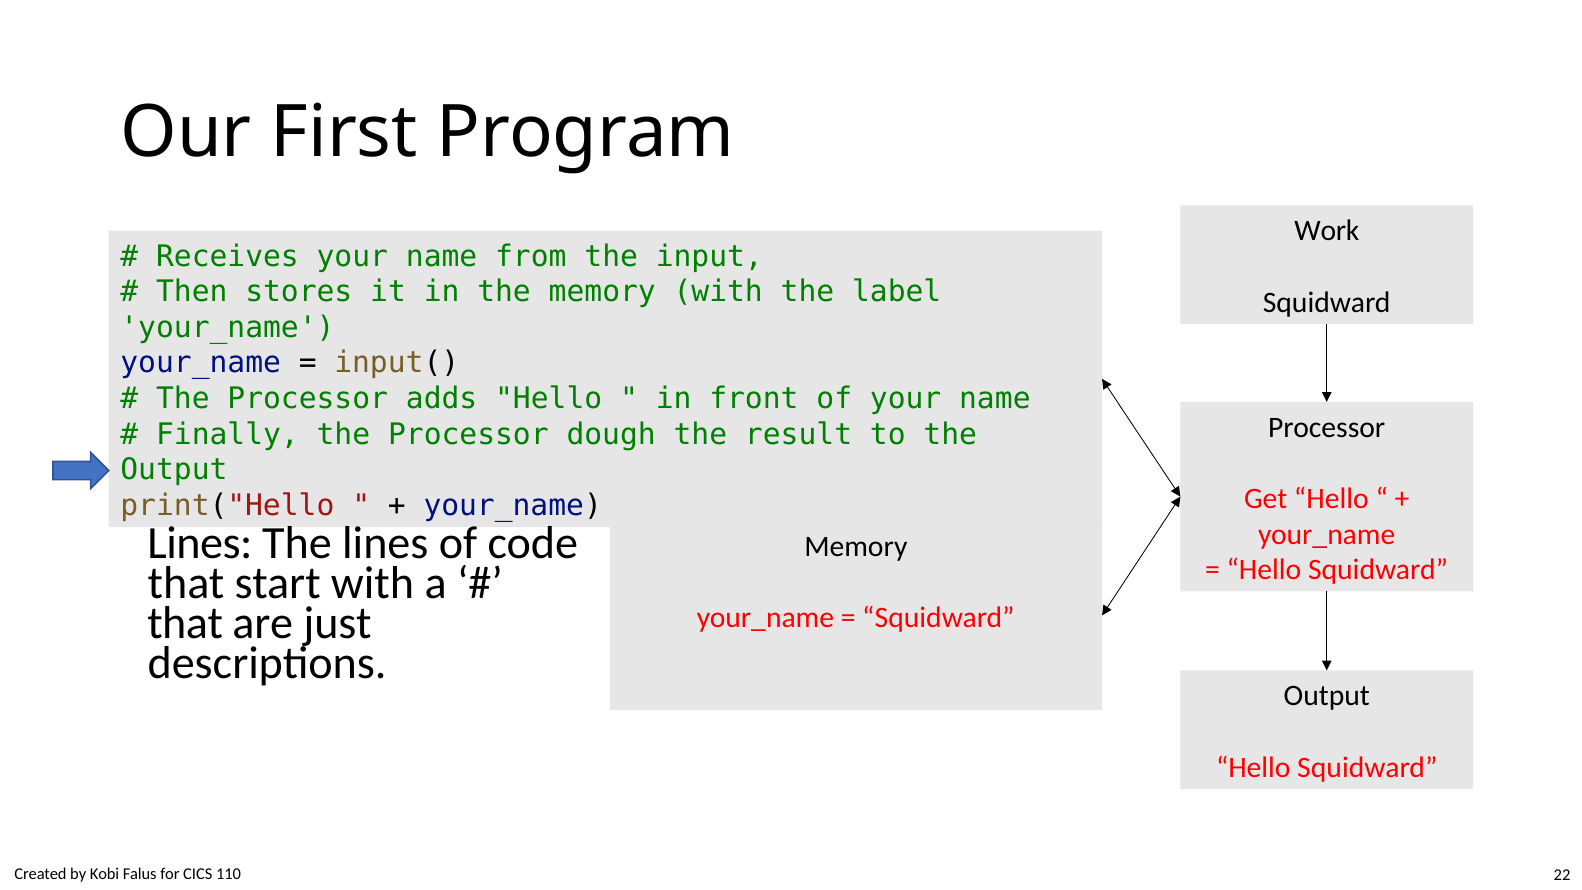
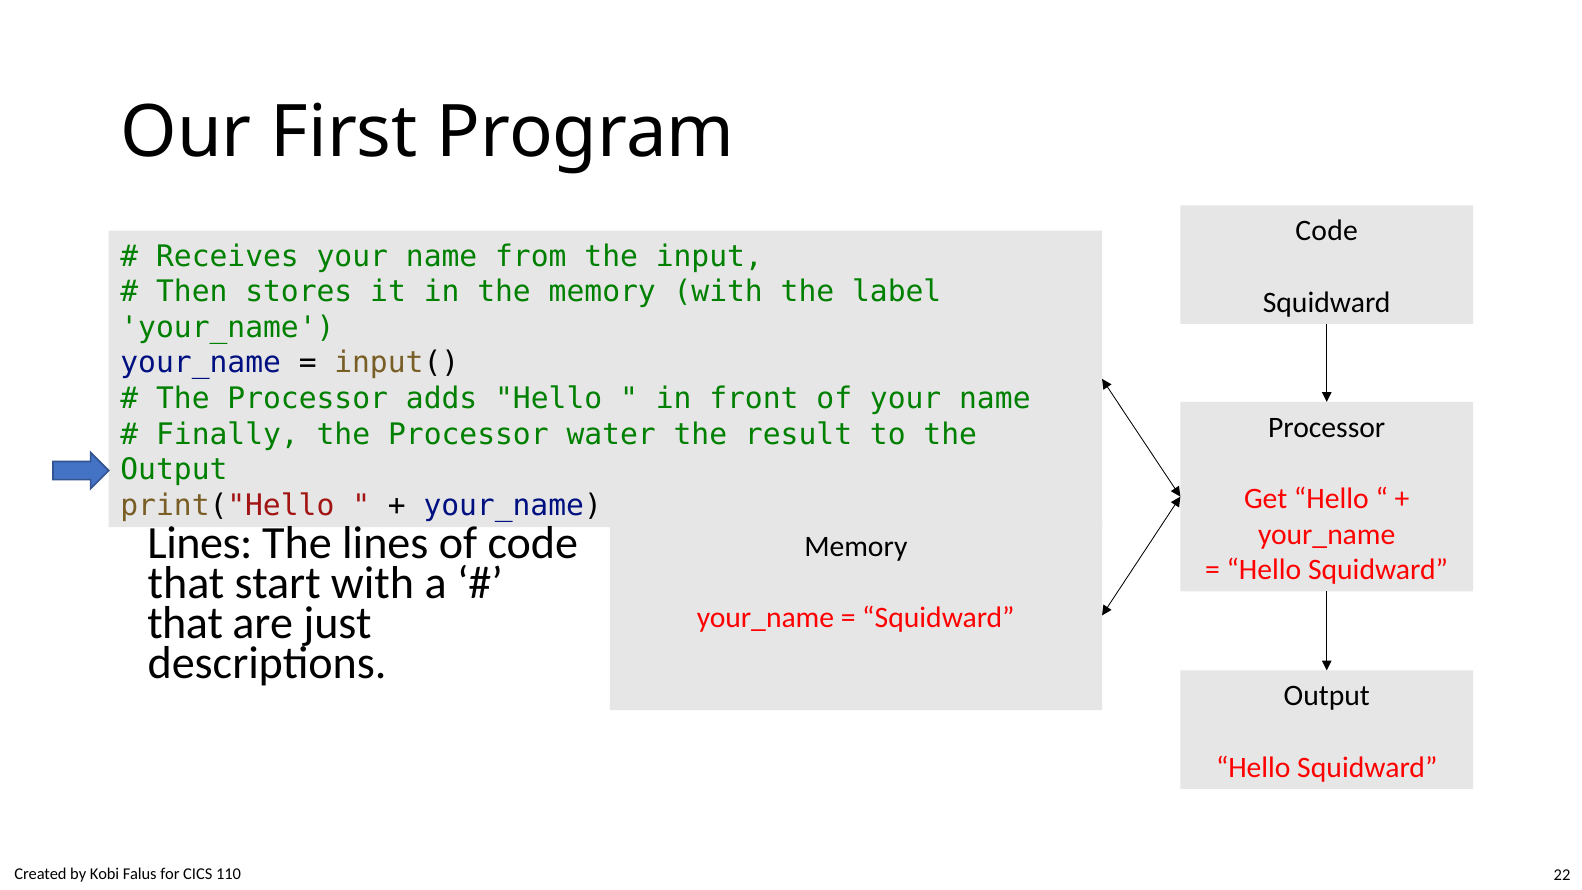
Work: Work -> Code (1327, 231)
dough: dough -> water (611, 434)
